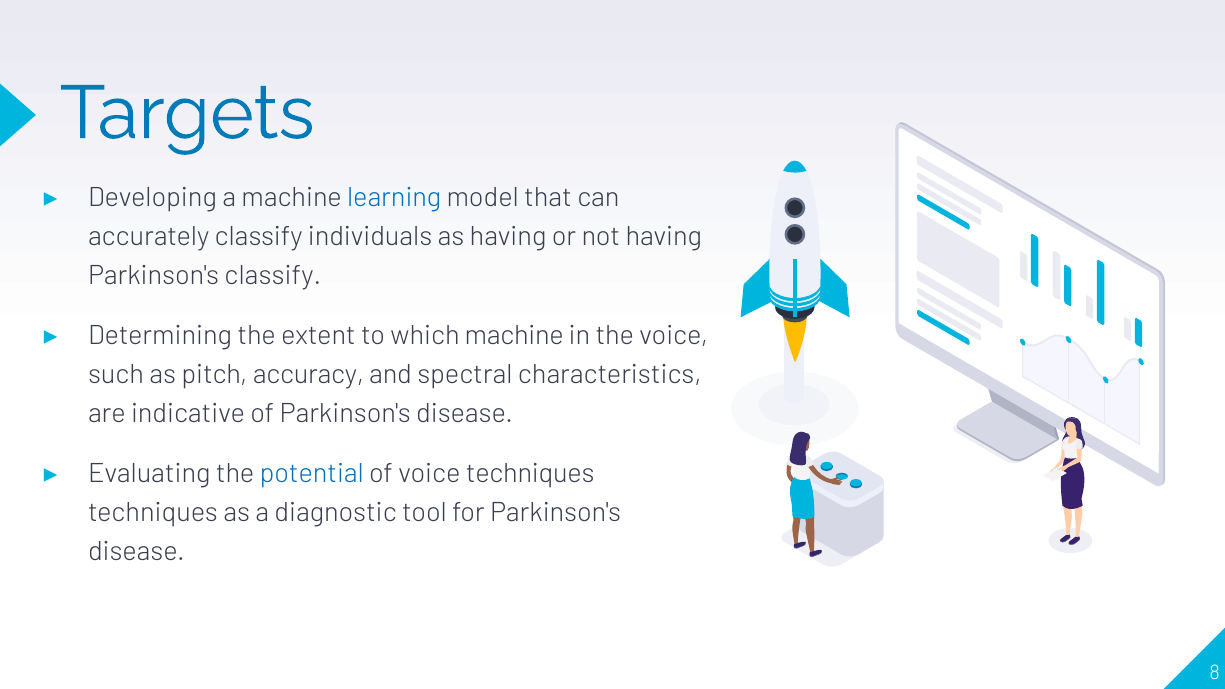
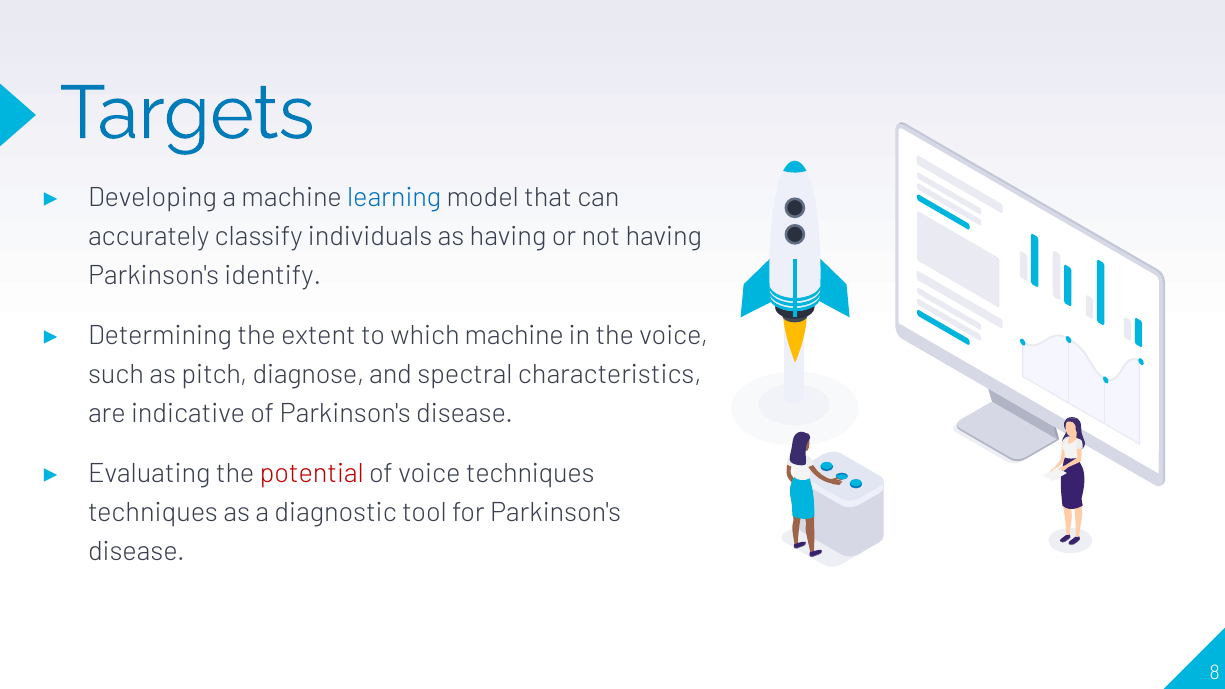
Parkinson's classify: classify -> identify (273, 276)
accuracy: accuracy -> diagnose (308, 375)
potential colour: blue -> red (312, 473)
